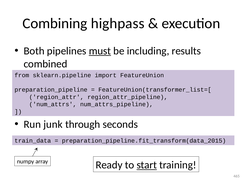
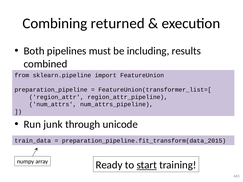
highpass: highpass -> returned (118, 24)
must underline: present -> none (100, 51)
seconds: seconds -> unicode (120, 124)
